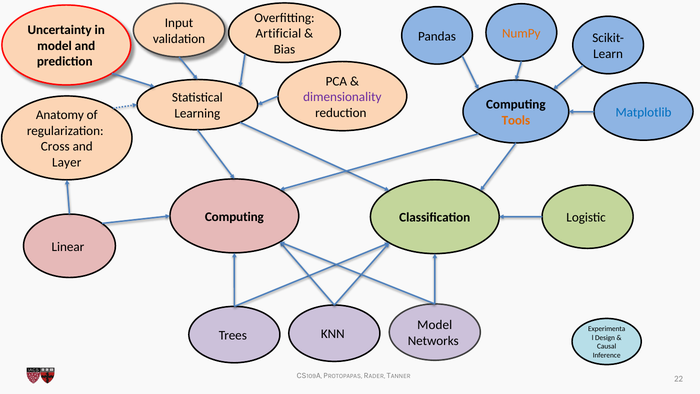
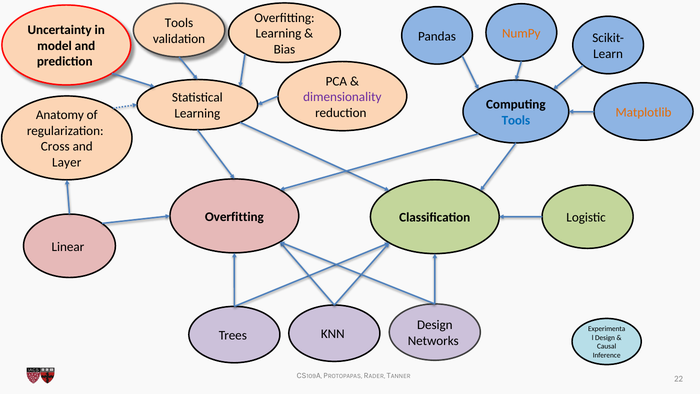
Input: Input -> Tools (179, 23)
Artificial: Artificial -> Learning (278, 34)
Matplotlib colour: blue -> orange (643, 112)
Tools colour: orange -> blue (516, 120)
Computing: Computing -> Overfitting (234, 217)
Model: Model -> Design (435, 325)
